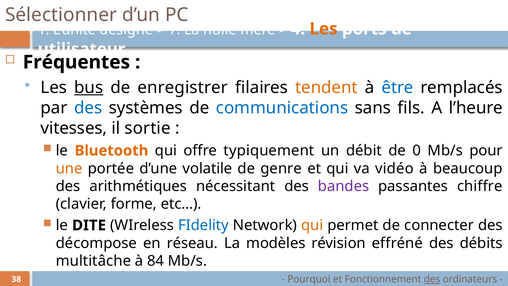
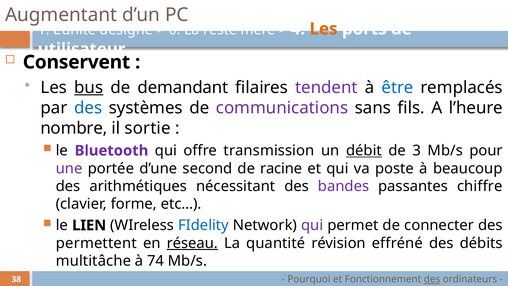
Sélectionner: Sélectionner -> Augmentant (61, 15)
7: 7 -> 0 (175, 30)
nulle: nulle -> resté (220, 30)
Fréquentes: Fréquentes -> Conservent (76, 62)
enregistrer: enregistrer -> demandant (183, 87)
tendent colour: orange -> purple (326, 87)
communications colour: blue -> purple (282, 108)
vitesses: vitesses -> nombre (74, 128)
Bluetooth colour: orange -> purple (111, 151)
typiquement: typiquement -> transmission (269, 151)
débit underline: none -> present (364, 151)
0: 0 -> 3 (417, 151)
une colour: orange -> purple (69, 168)
volatile: volatile -> second (207, 168)
genre: genre -> racine (281, 168)
vidéo: vidéo -> poste (395, 168)
DITE: DITE -> LIEN (89, 225)
qui colour: orange -> purple (312, 225)
décompose: décompose -> permettent (96, 243)
réseau underline: none -> present (192, 243)
modèles: modèles -> quantité (276, 243)
84: 84 -> 74 (156, 261)
